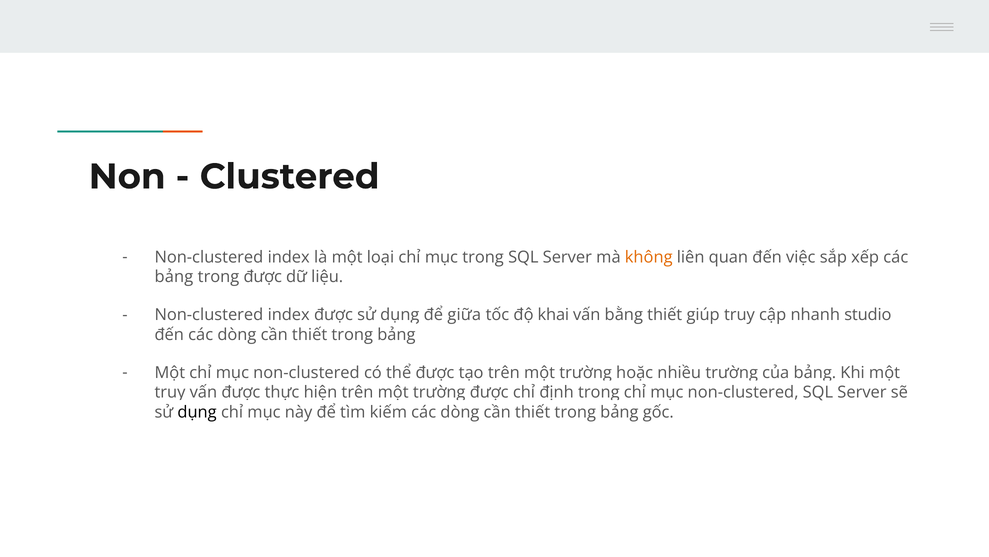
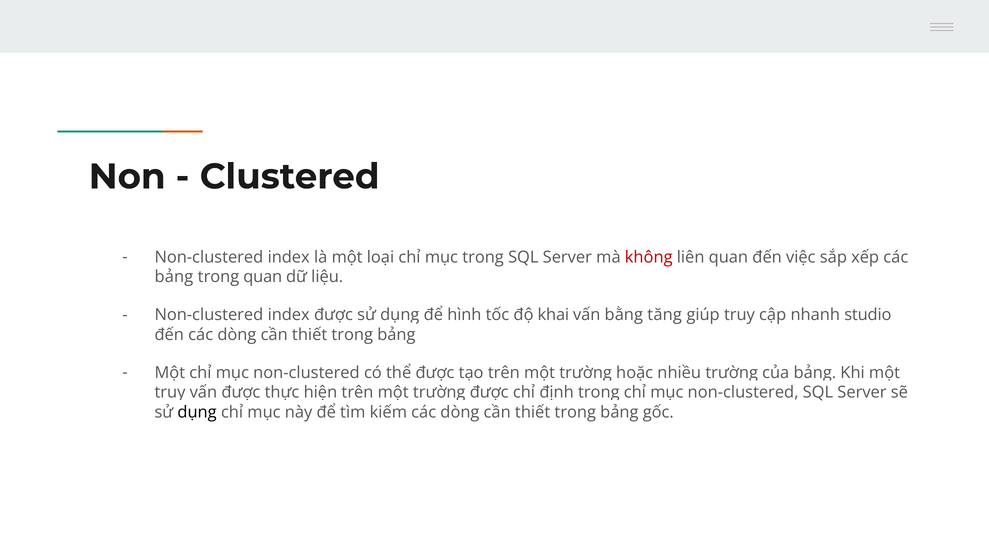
không colour: orange -> red (649, 257)
trong được: được -> quan (263, 277)
giữa: giữa -> hình (464, 315)
bằng thiết: thiết -> tăng (665, 315)
